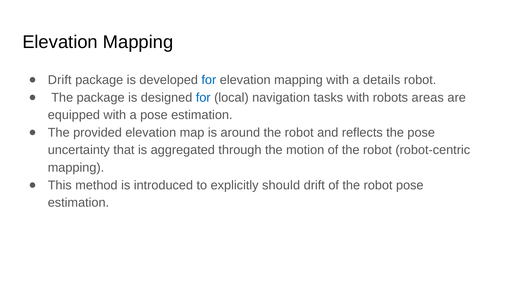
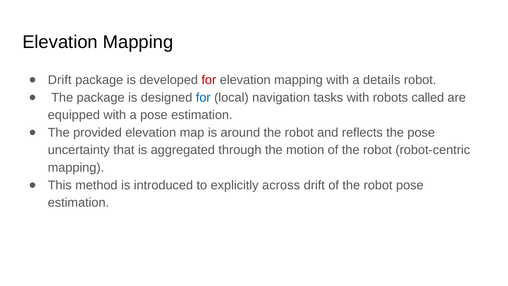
for colour: blue -> red (209, 80)
areas: areas -> called (428, 97)
should: should -> across (281, 185)
